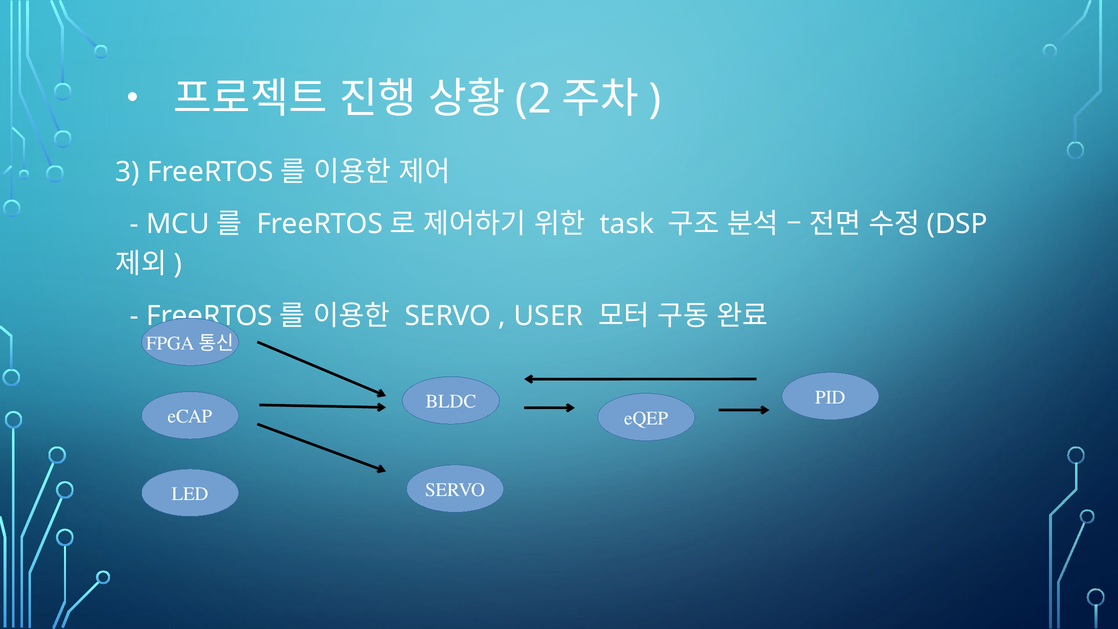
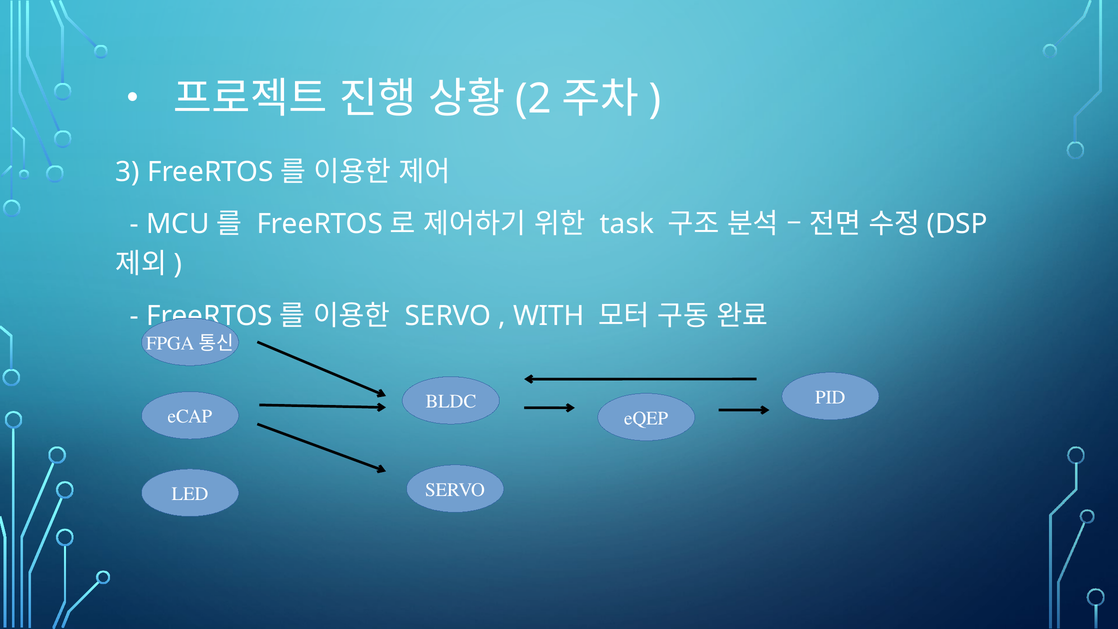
USER: USER -> WITH (549, 316)
